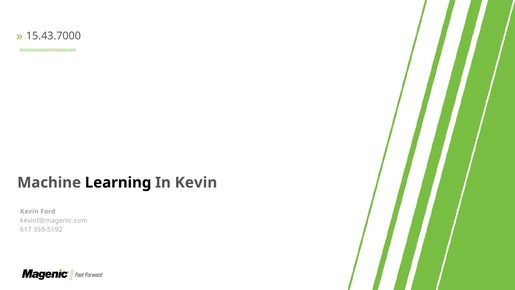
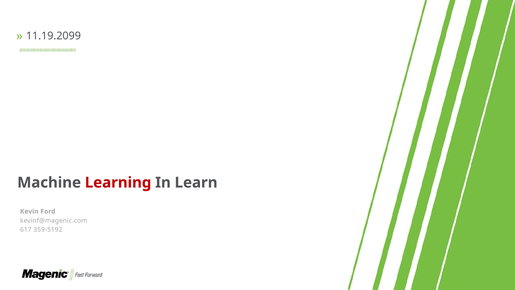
15.43.7000: 15.43.7000 -> 11.19.2099 (53, 36)
Learning colour: black -> red (118, 182)
In Kevin: Kevin -> Learn (196, 182)
